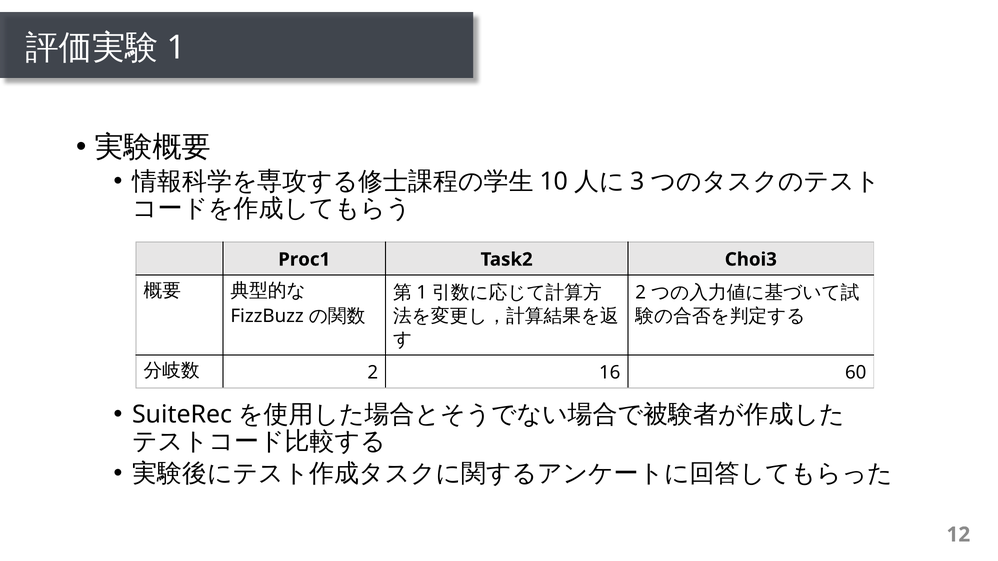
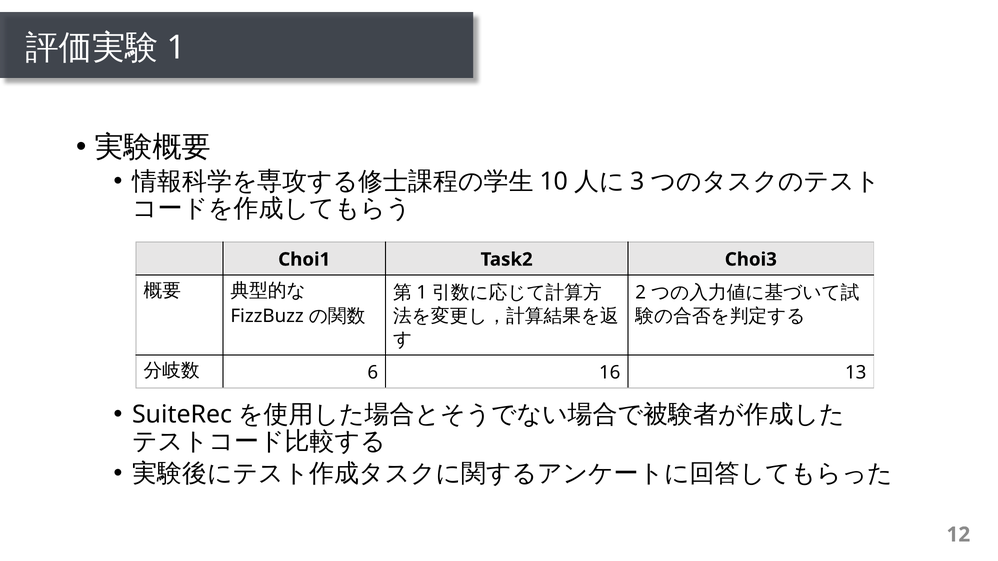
Proc1: Proc1 -> Choi1 (304, 260)
2: 2 -> 6 (373, 373)
60: 60 -> 13 (856, 373)
